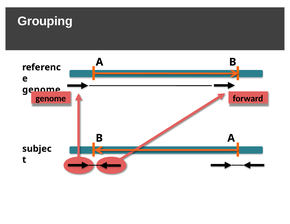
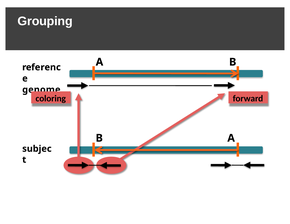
genome: genome -> coloring (51, 99)
